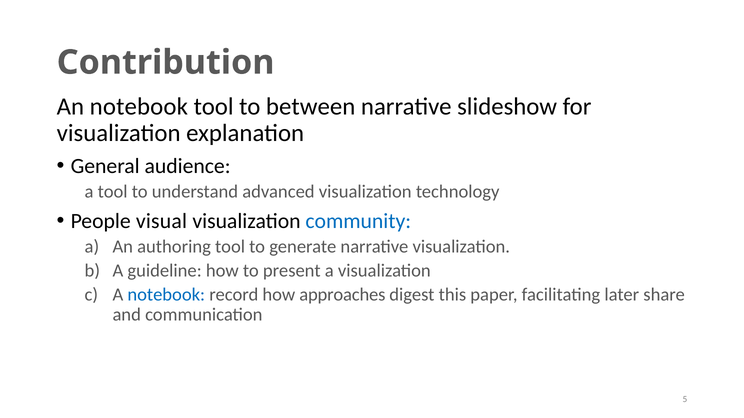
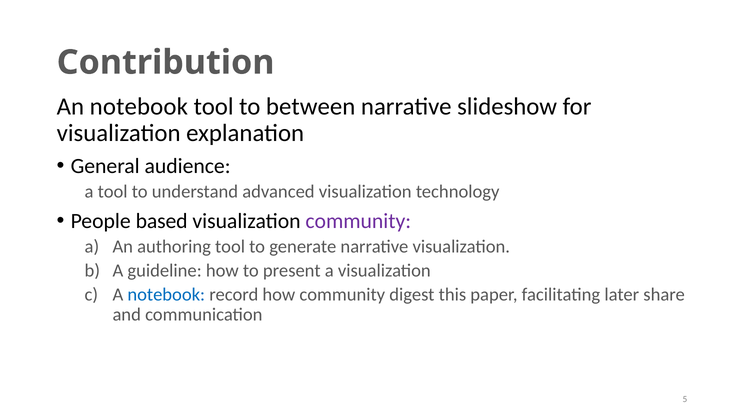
visual: visual -> based (162, 221)
community colour: blue -> purple (358, 221)
how approaches: approaches -> community (342, 295)
